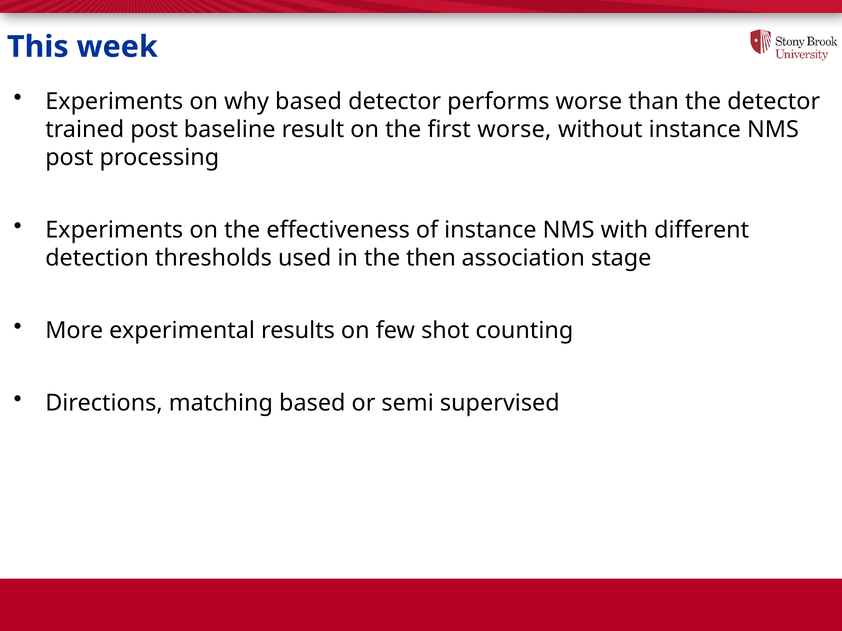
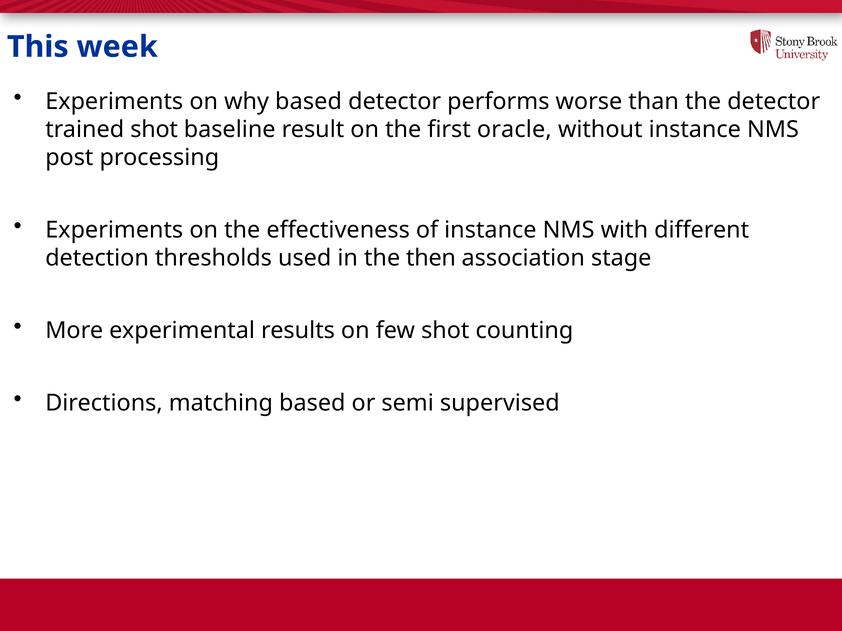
trained post: post -> shot (154, 130)
first worse: worse -> oracle (514, 130)
